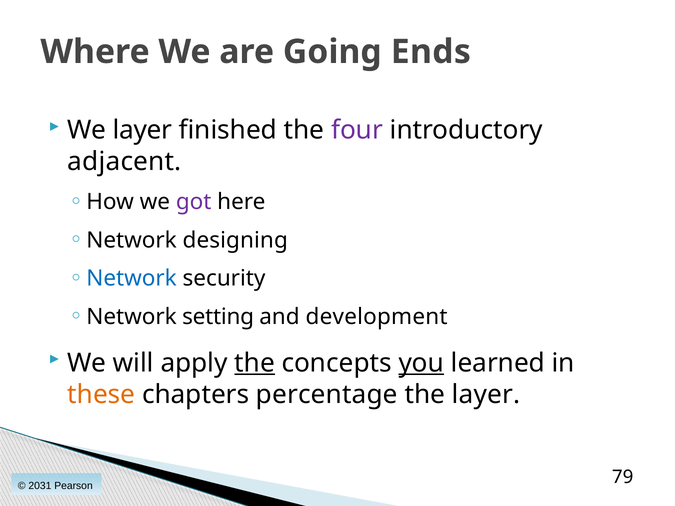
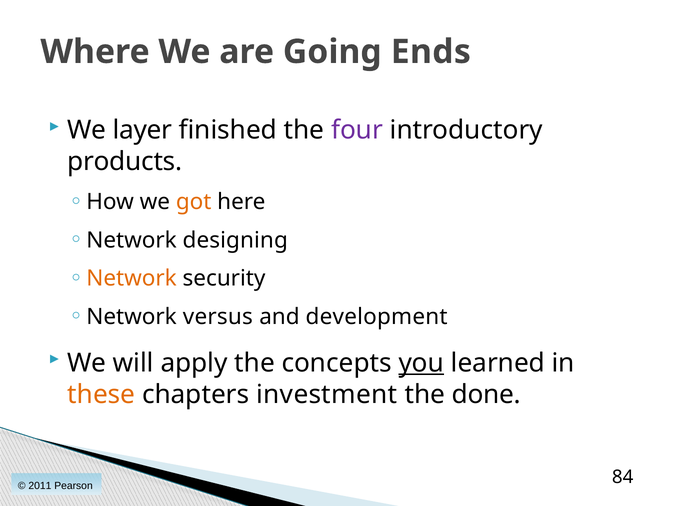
adjacent: adjacent -> products (125, 162)
got colour: purple -> orange (194, 202)
Network colour: blue -> orange (132, 279)
setting: setting -> versus (218, 317)
the underline: present -> none (255, 363)
percentage: percentage -> investment (327, 395)
the layer: layer -> done (486, 395)
2031: 2031 -> 2011 (40, 486)
79: 79 -> 84 (623, 477)
